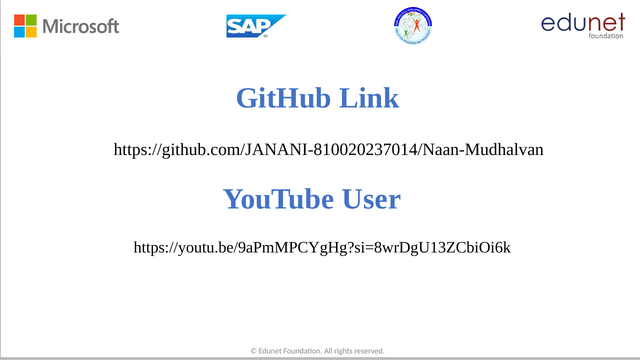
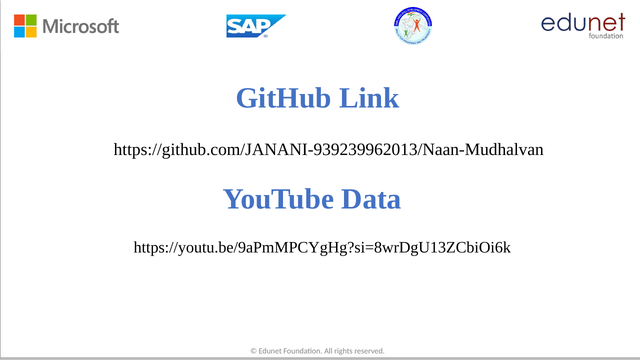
https://github.com/JANANI-810020237014/Naan-Mudhalvan: https://github.com/JANANI-810020237014/Naan-Mudhalvan -> https://github.com/JANANI-939239962013/Naan-Mudhalvan (329, 149)
User: User -> Data (371, 199)
